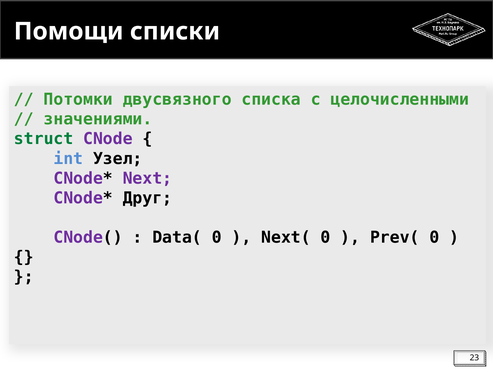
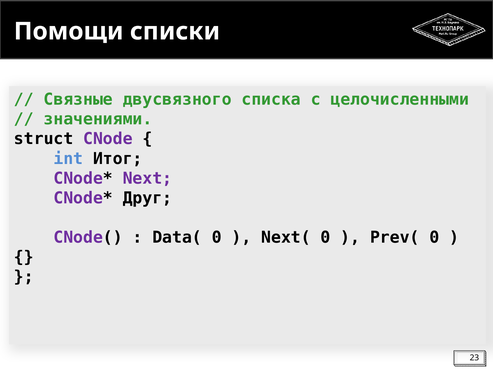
Потомки: Потомки -> Связные (78, 100)
struct colour: green -> black (44, 139)
Узел: Узел -> Итог (118, 159)
